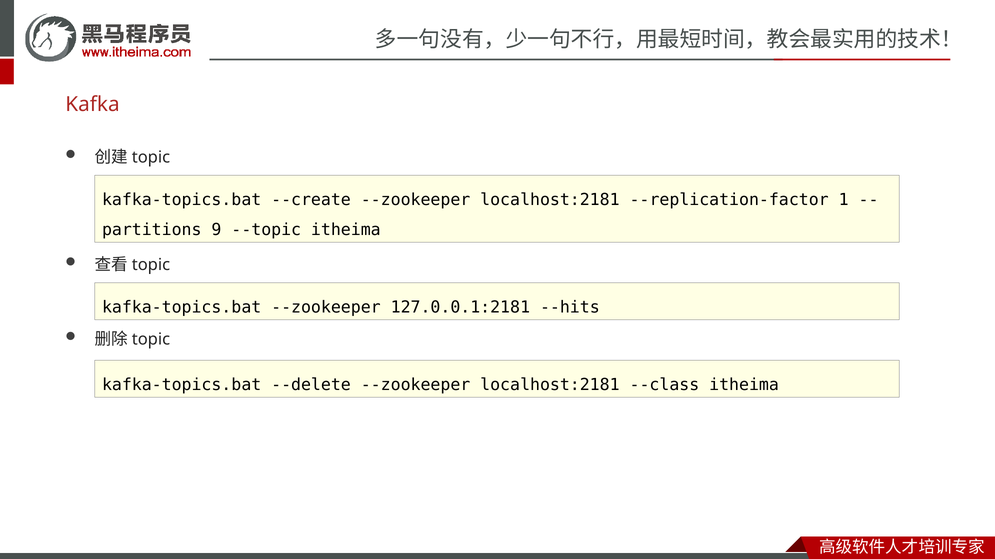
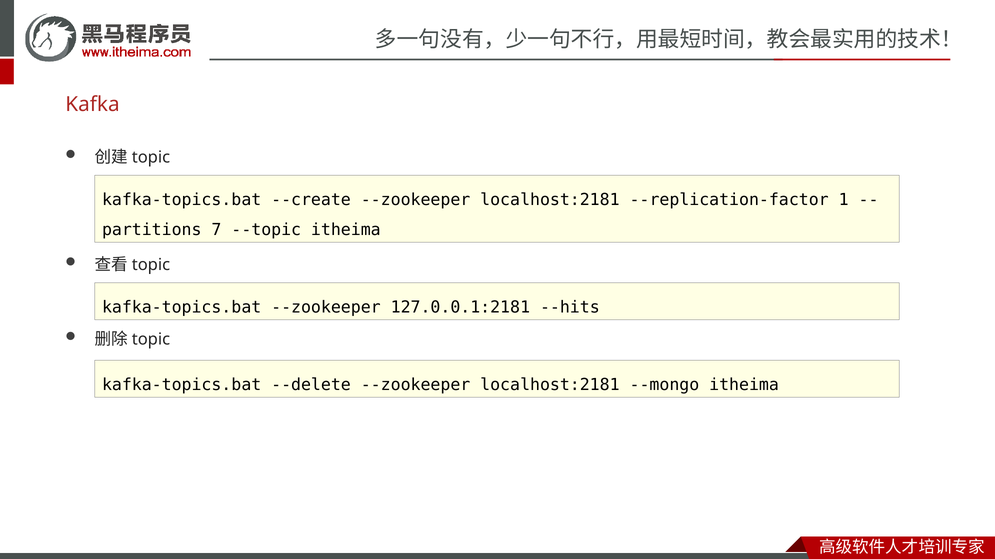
9: 9 -> 7 (216, 230)
--class: --class -> --mongo (664, 385)
